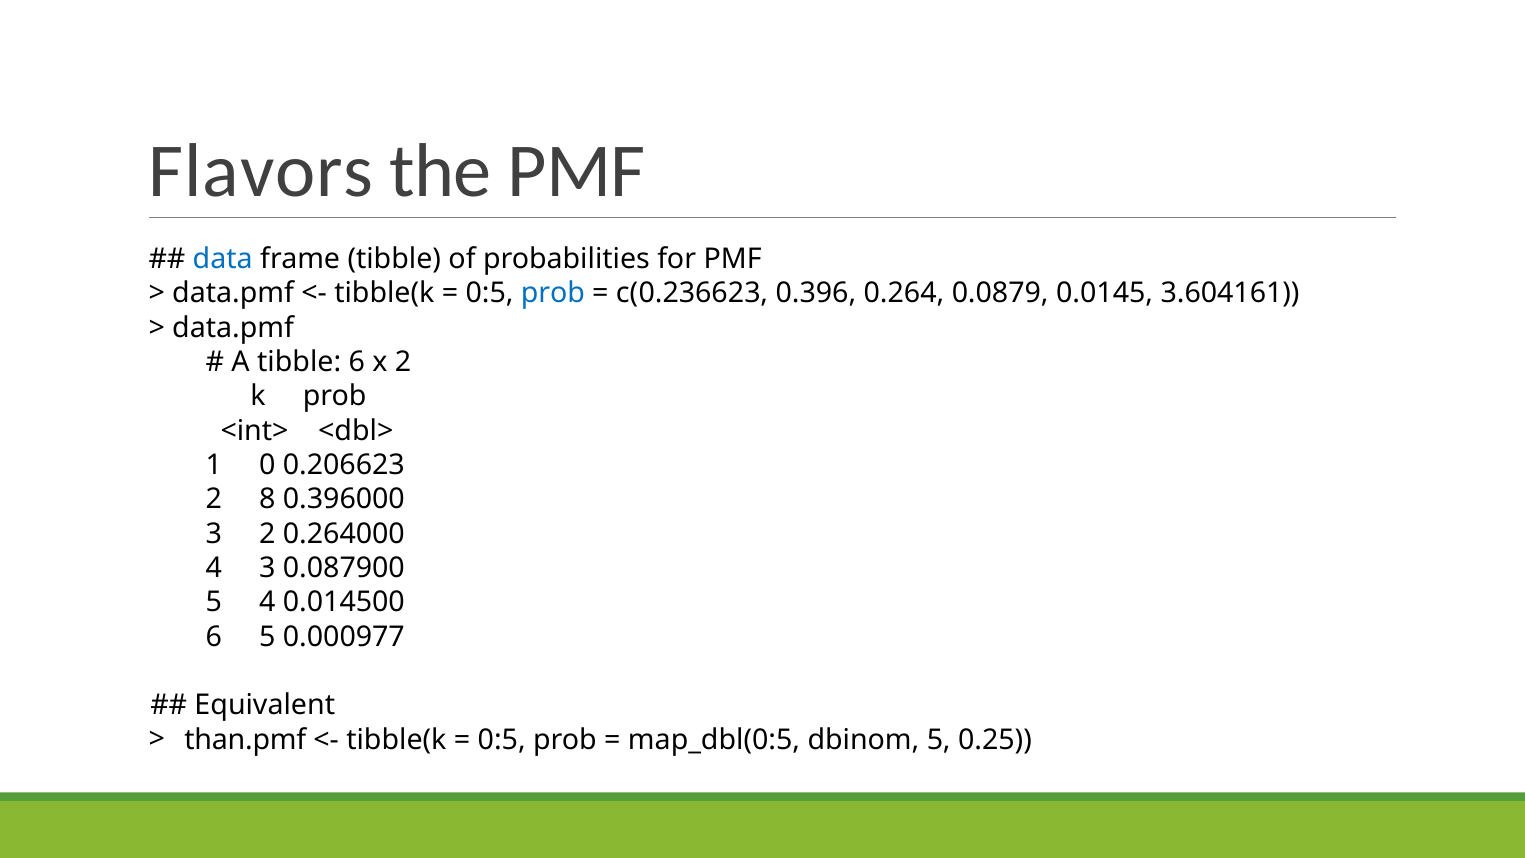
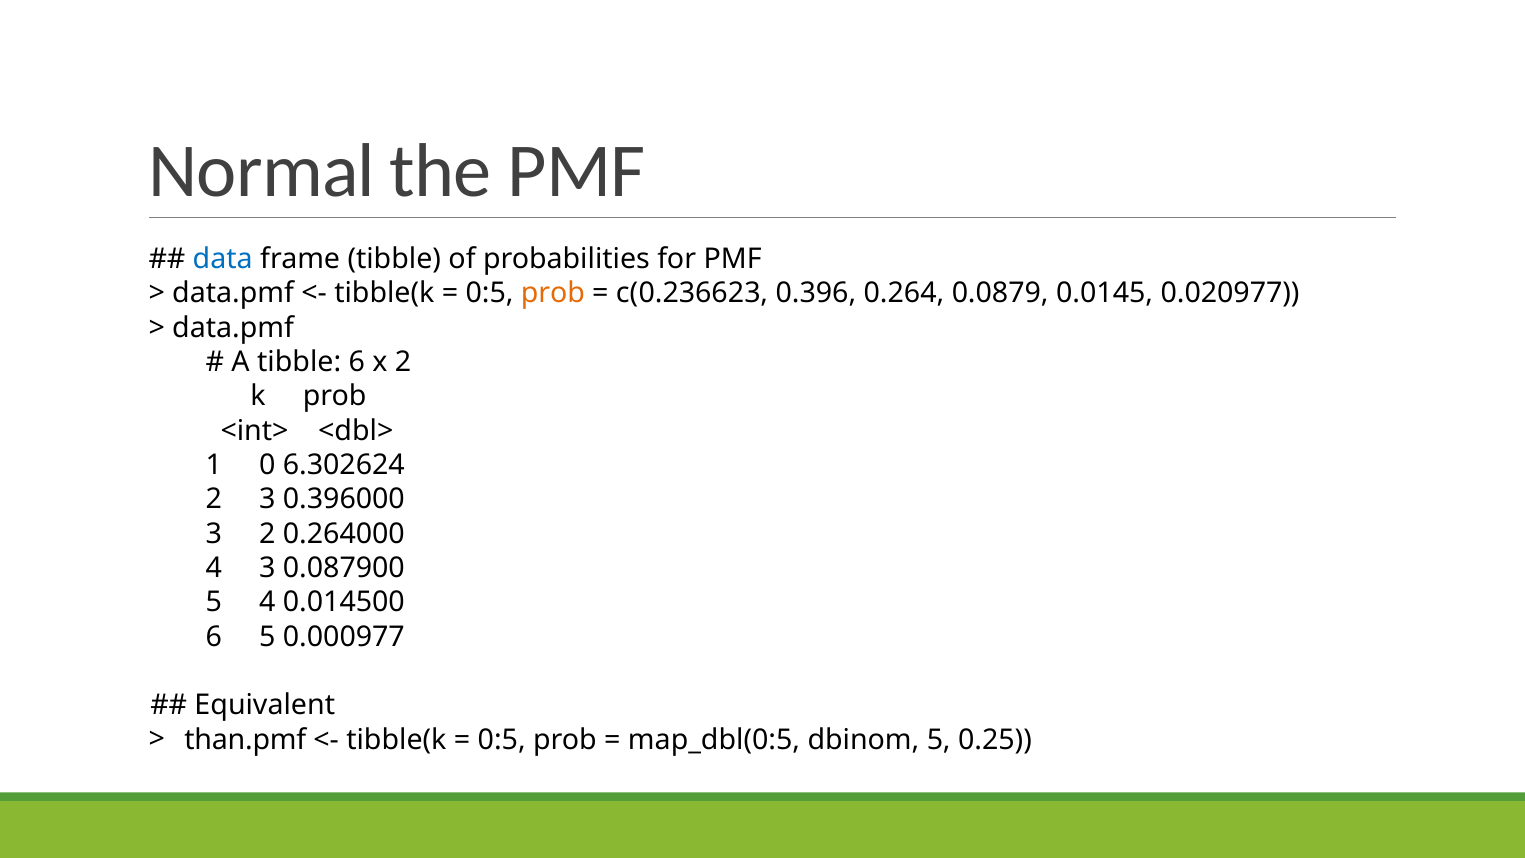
Flavors: Flavors -> Normal (262, 171)
prob colour: blue -> orange (553, 293)
3.604161: 3.604161 -> 0.020977 (1230, 293)
0.206623: 0.206623 -> 6.302624 (344, 465)
2 8: 8 -> 3 (267, 499)
